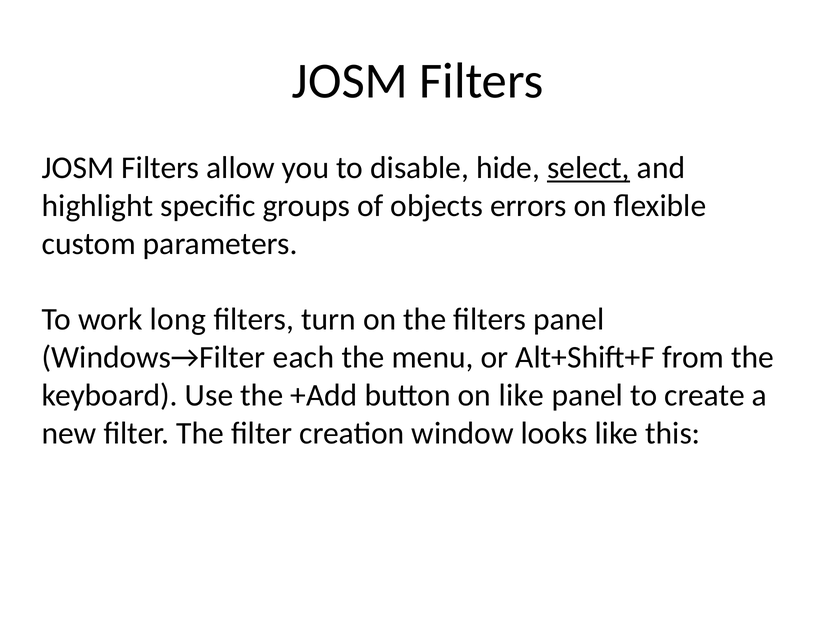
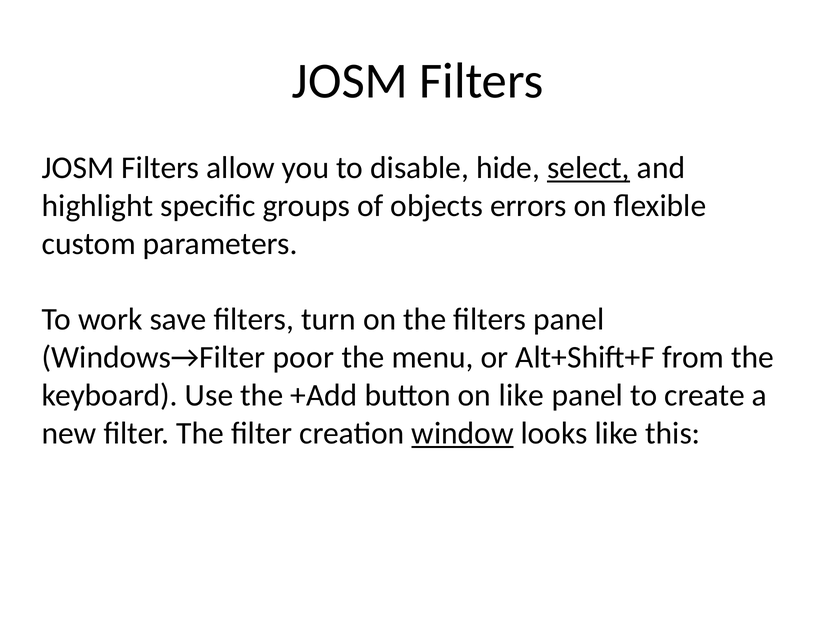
long: long -> save (178, 320)
each: each -> poor (303, 357)
window underline: none -> present (463, 433)
